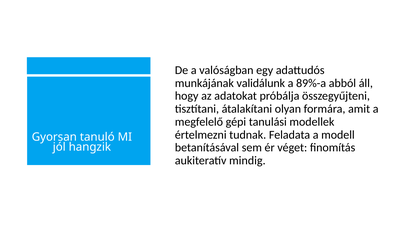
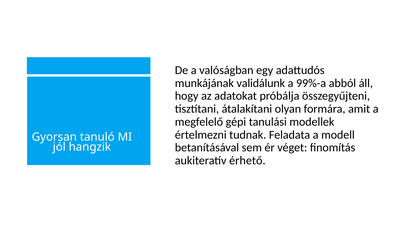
89%-a: 89%-a -> 99%-a (311, 83)
mindig: mindig -> érhető (247, 160)
